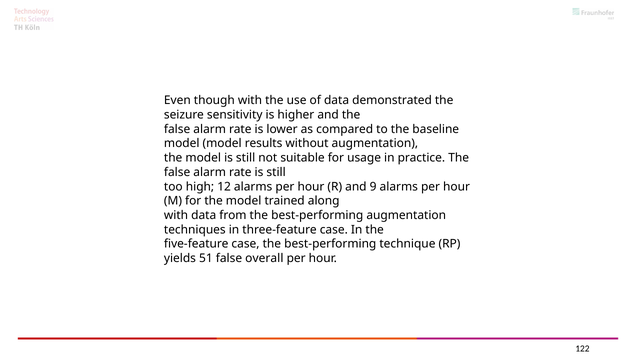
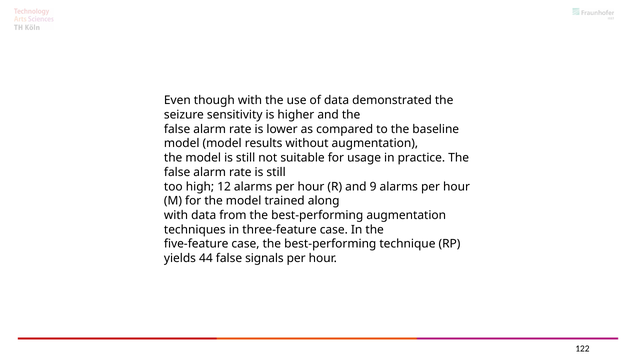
51: 51 -> 44 (206, 258)
overall: overall -> signals (264, 258)
